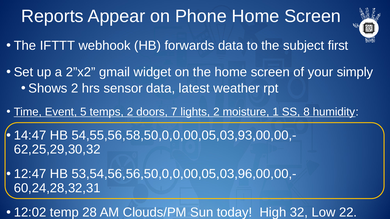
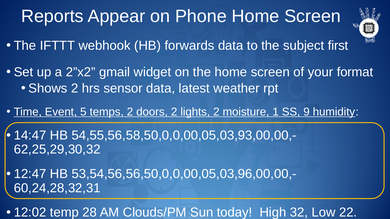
simply: simply -> format (355, 72)
doors 7: 7 -> 2 (174, 112)
8: 8 -> 9 (307, 112)
